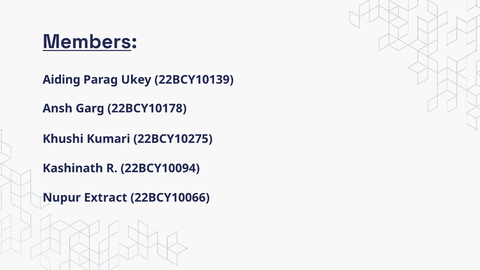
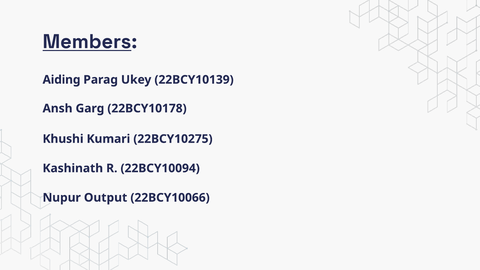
Extract: Extract -> Output (106, 198)
